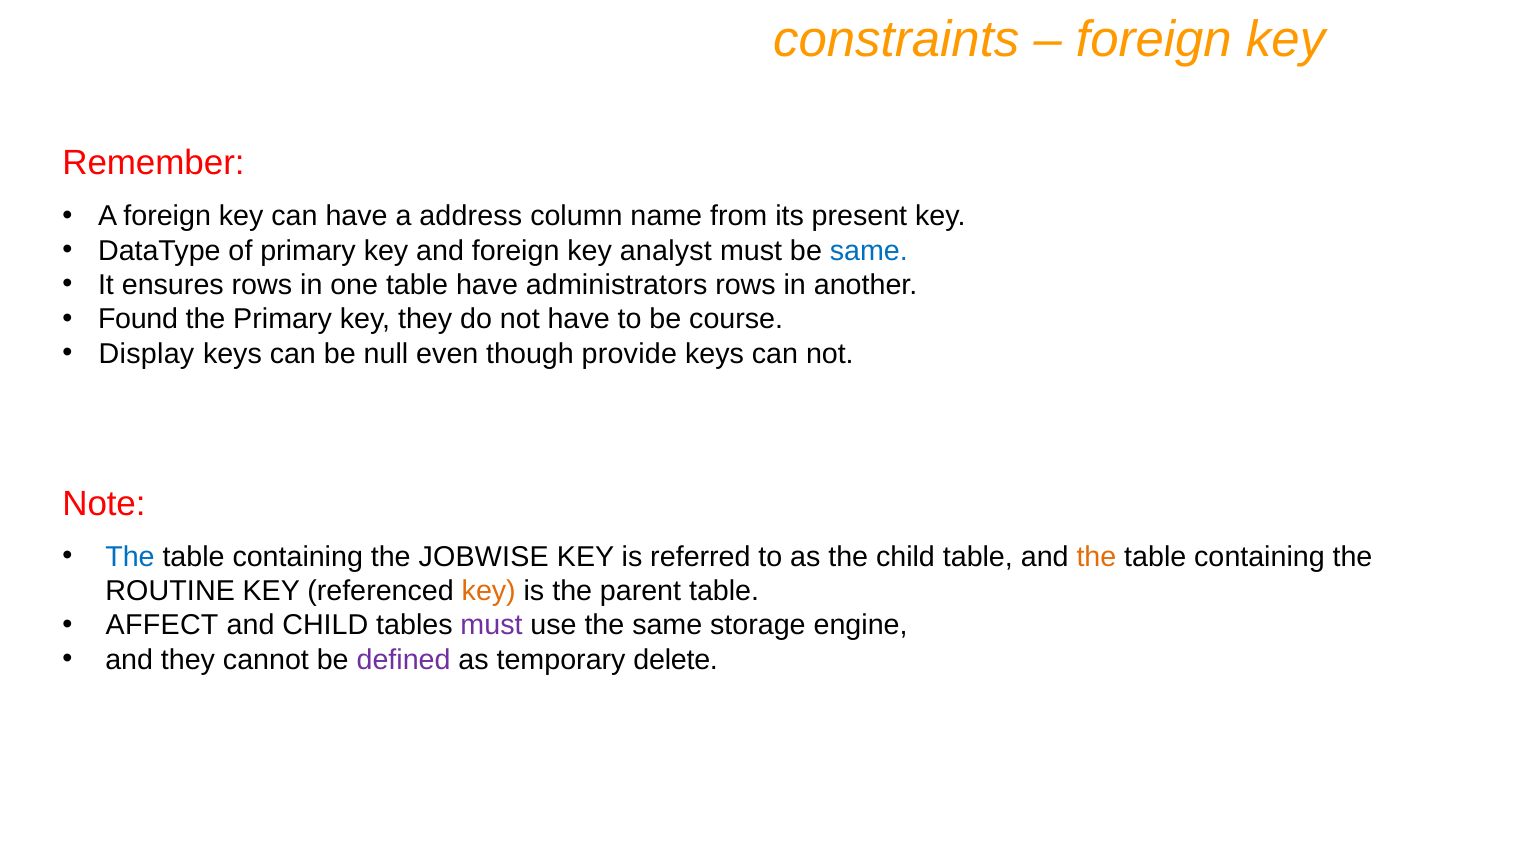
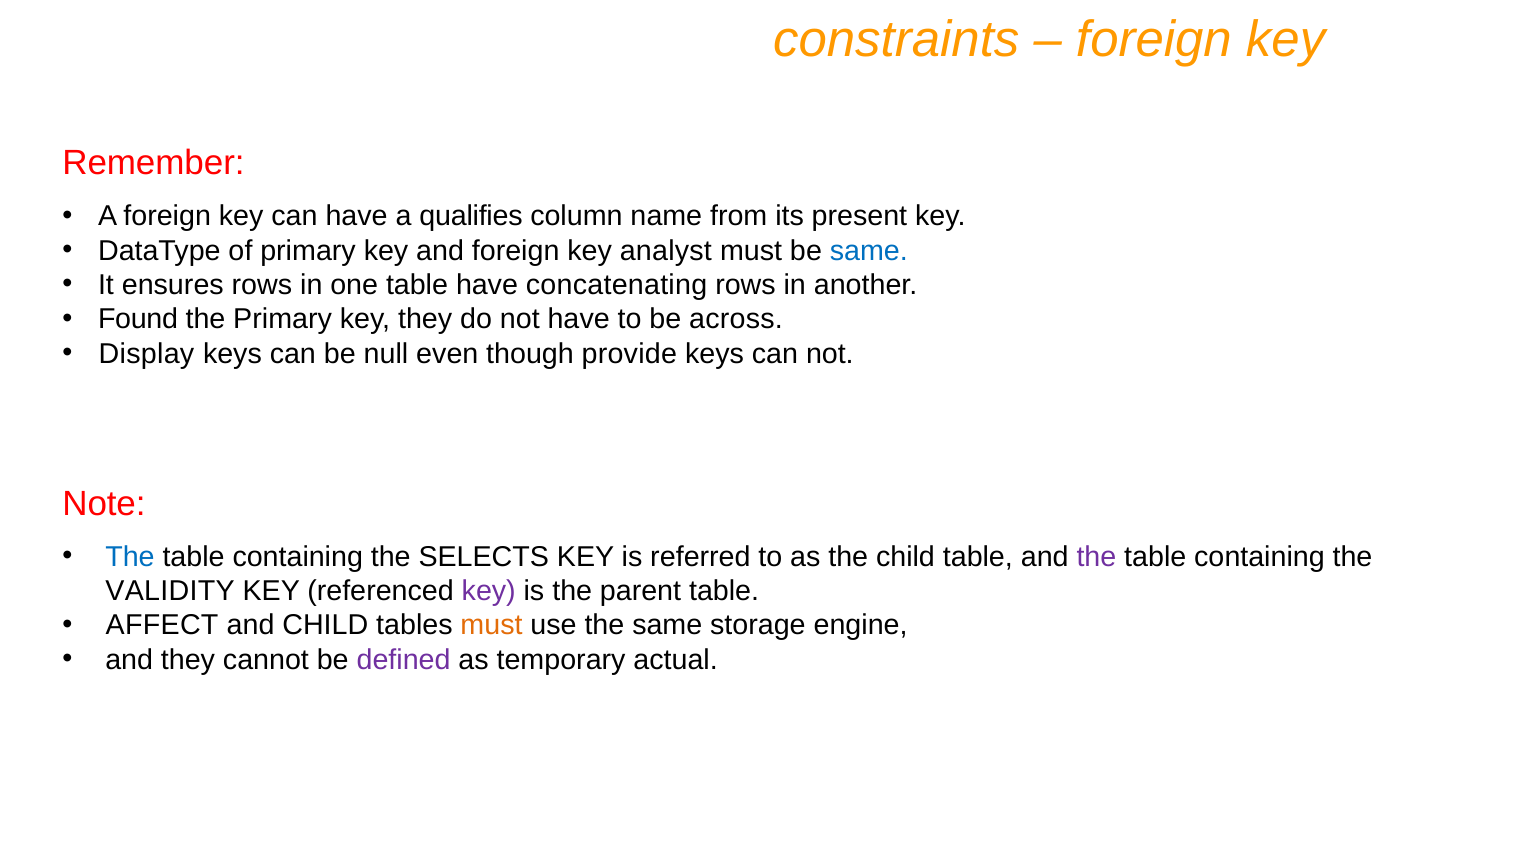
address: address -> qualifies (471, 216)
administrators: administrators -> concatenating (617, 285)
course: course -> across (736, 319)
JOBWISE: JOBWISE -> SELECTS (484, 556)
the colour: orange -> purple (1096, 556)
ROUTINE: ROUTINE -> VALIDITY (170, 591)
key colour: orange -> purple (489, 591)
must colour: purple -> orange (491, 625)
delete: delete -> actual (676, 659)
